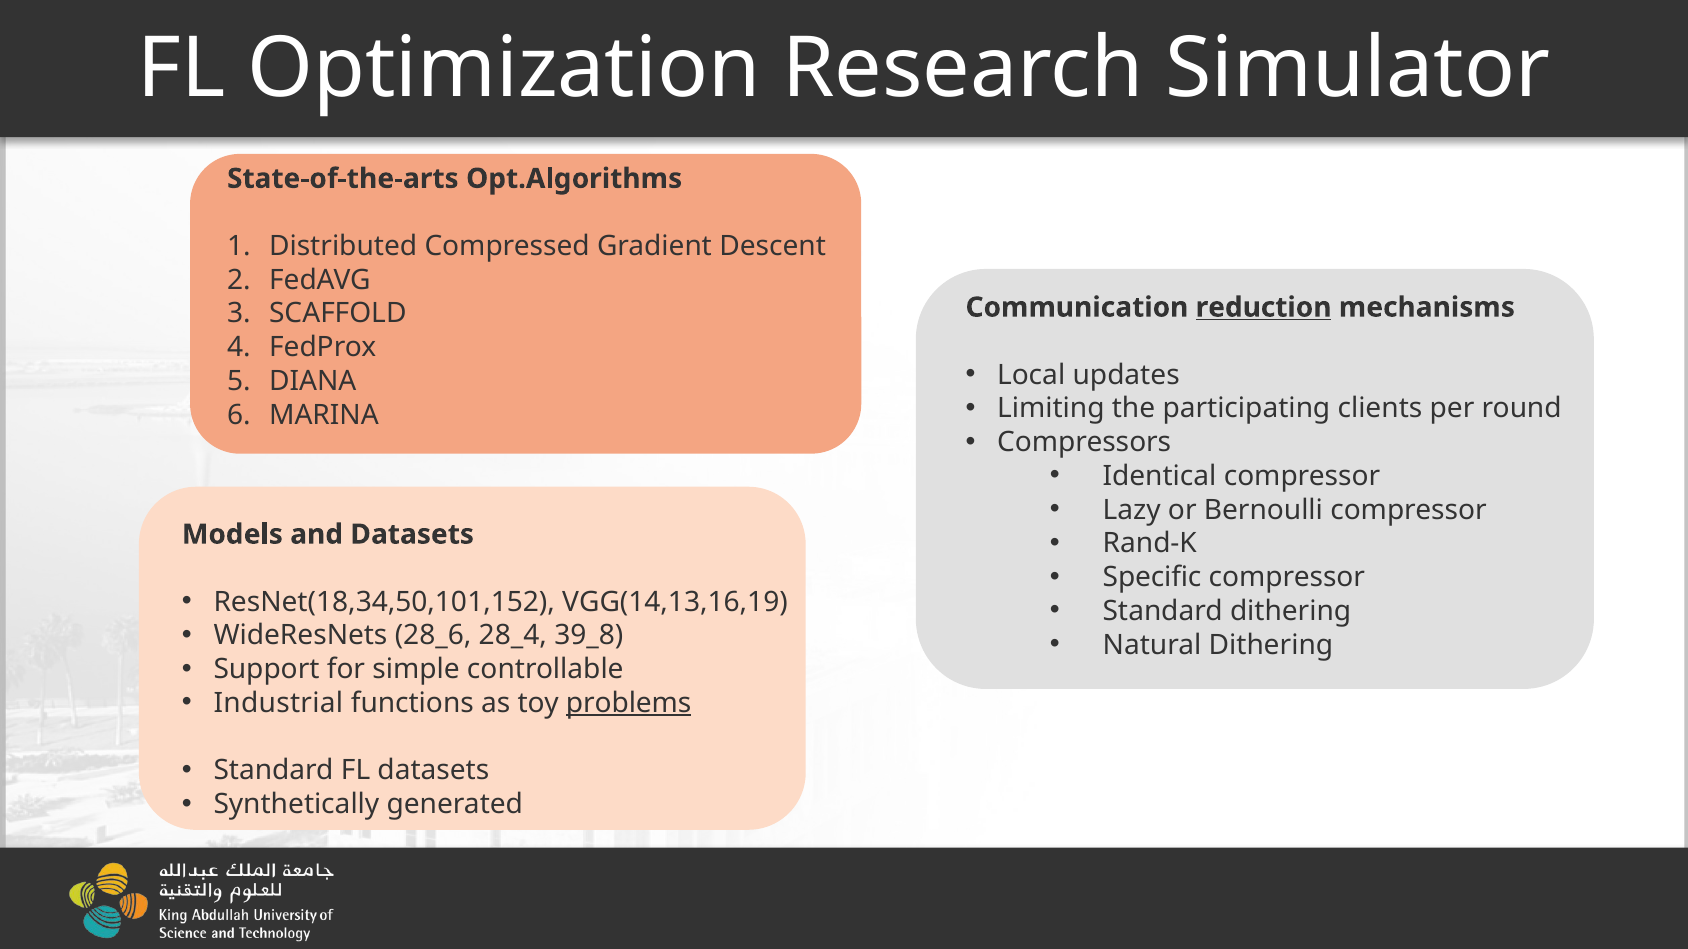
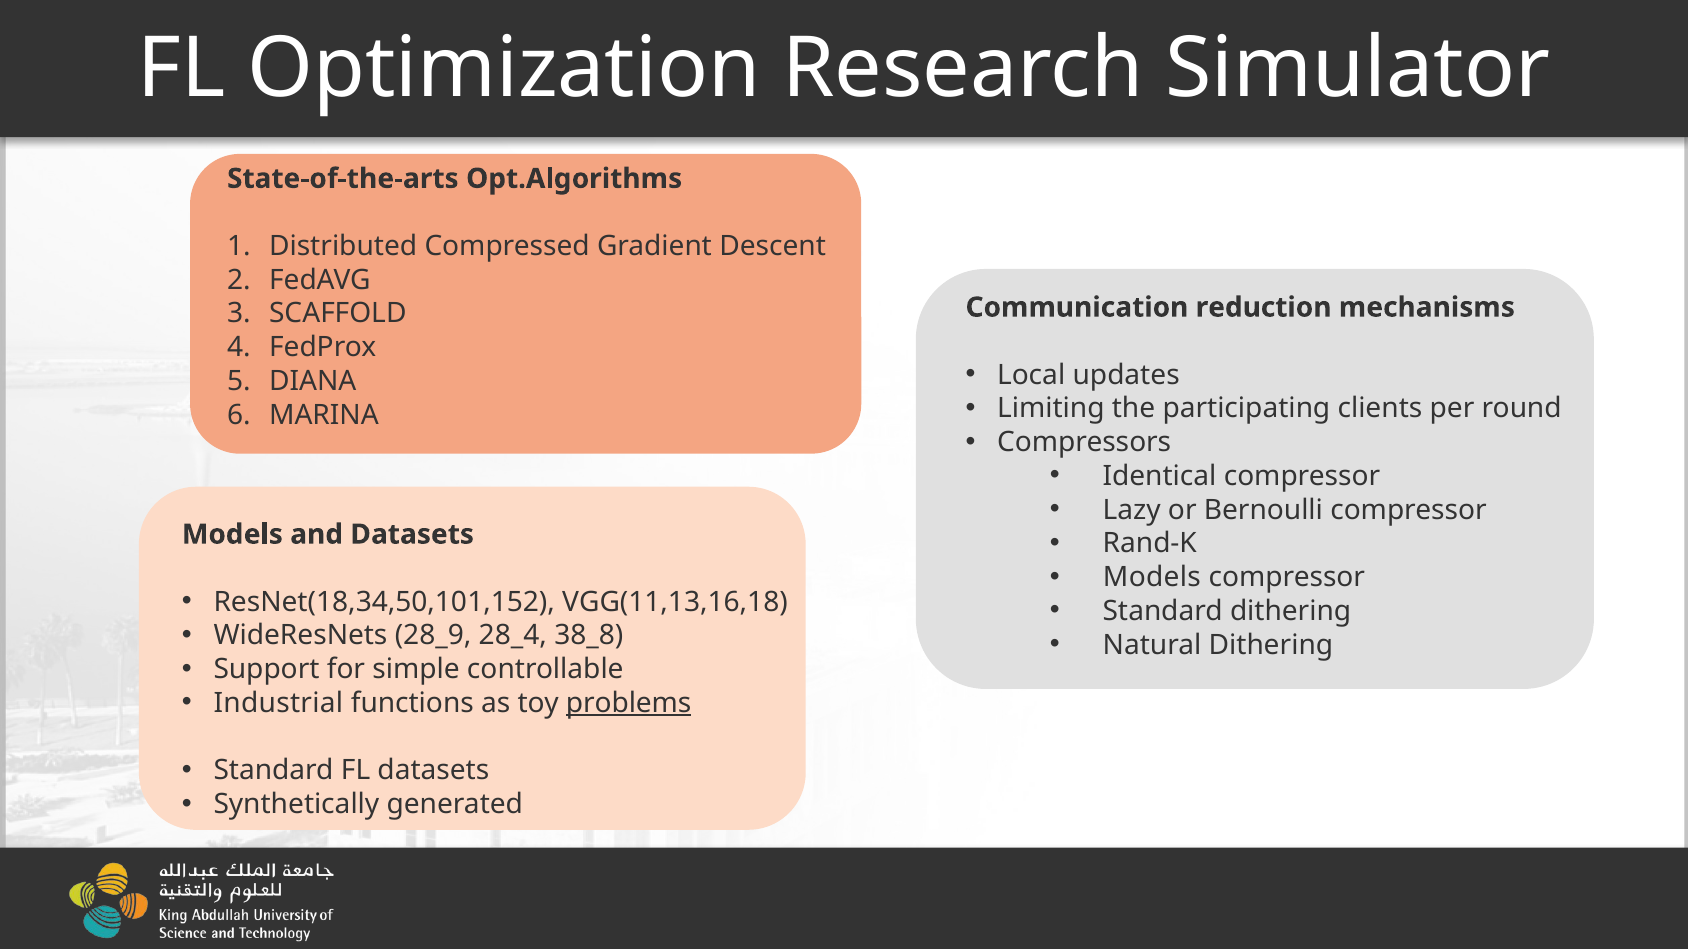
reduction underline: present -> none (1264, 308)
Specific: Specific -> Models (1152, 578)
VGG(14,13,16,19: VGG(14,13,16,19 -> VGG(11,13,16,18 (675, 602)
28_6: 28_6 -> 28_9 (433, 636)
39_8: 39_8 -> 38_8 (589, 636)
